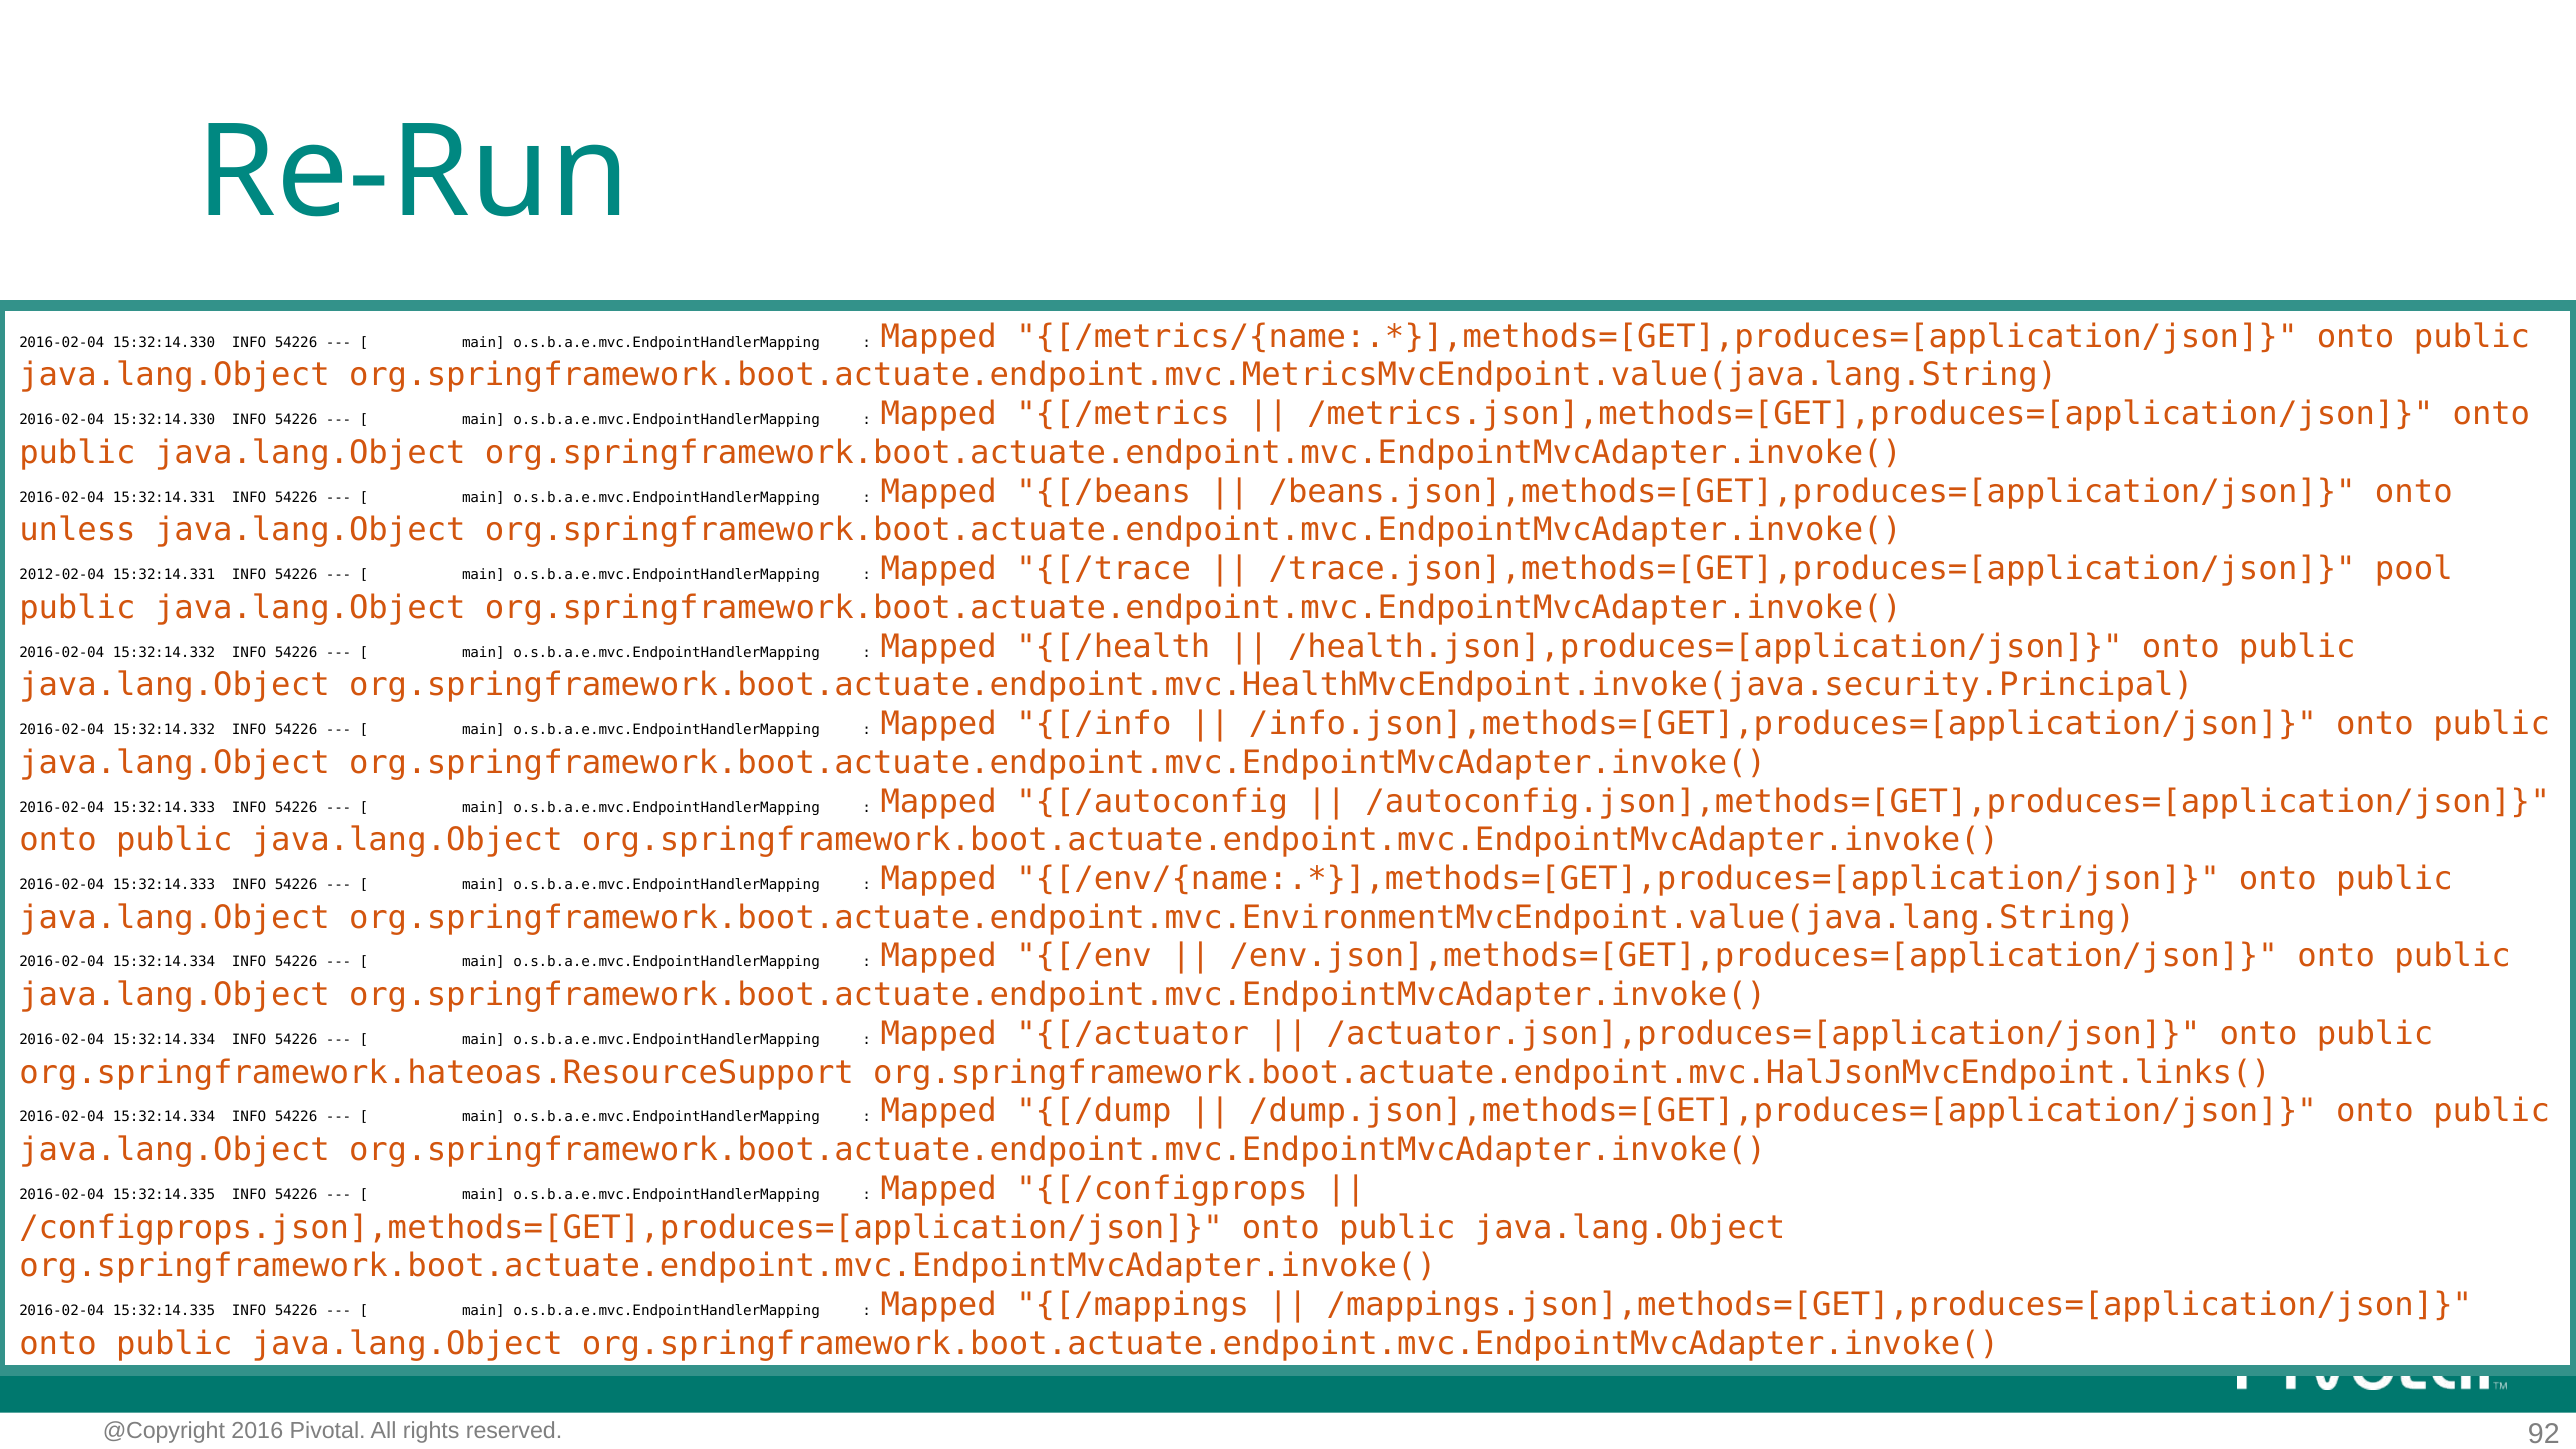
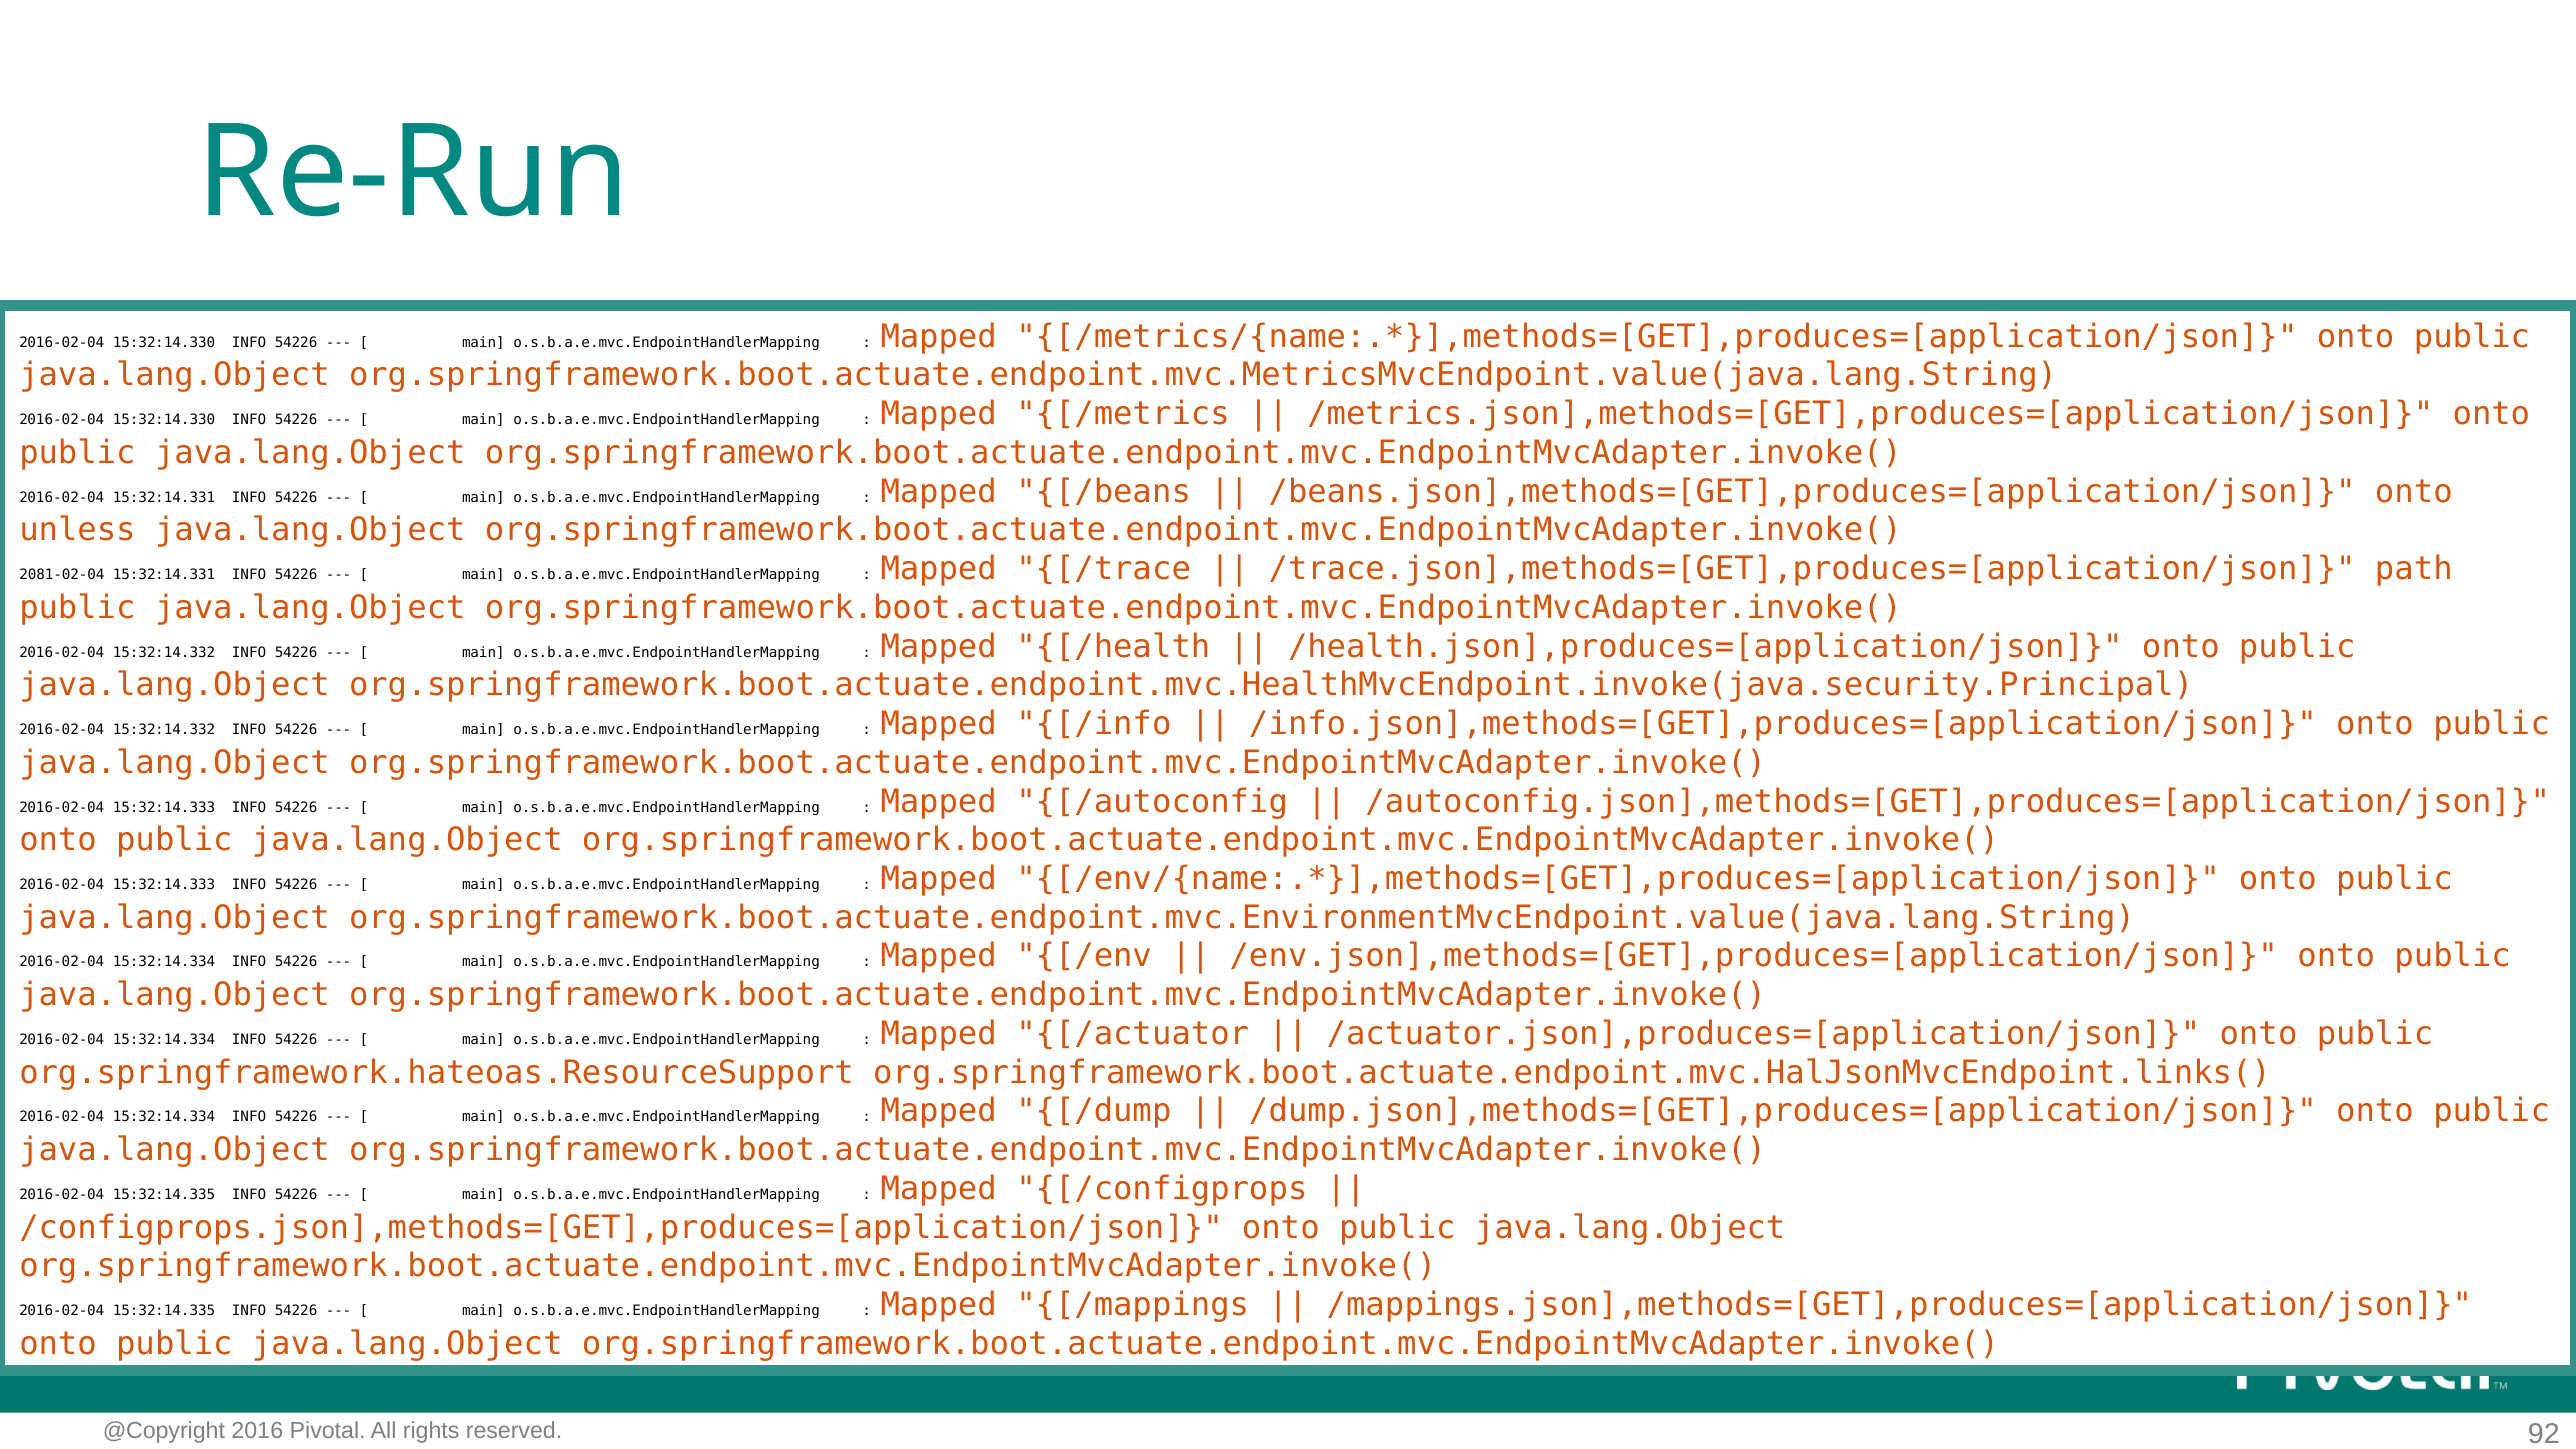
2012-02-04: 2012-02-04 -> 2081-02-04 (62, 575)
pool: pool -> path (2414, 569)
